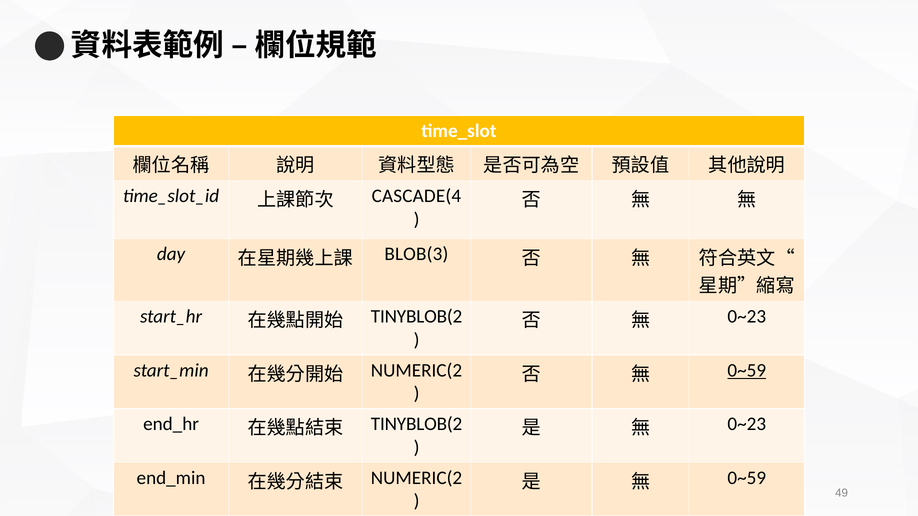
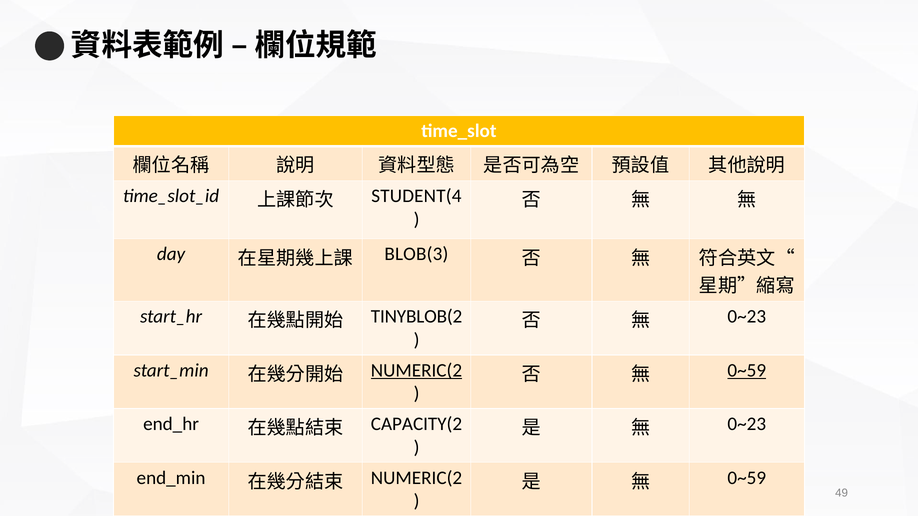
CASCADE(4: CASCADE(4 -> STUDENT(4 (416, 196)
NUMERIC(2 underline: none -> present (416, 371)
TINYBLOB(2: TINYBLOB(2 -> CAPACITY(2 (416, 424)
